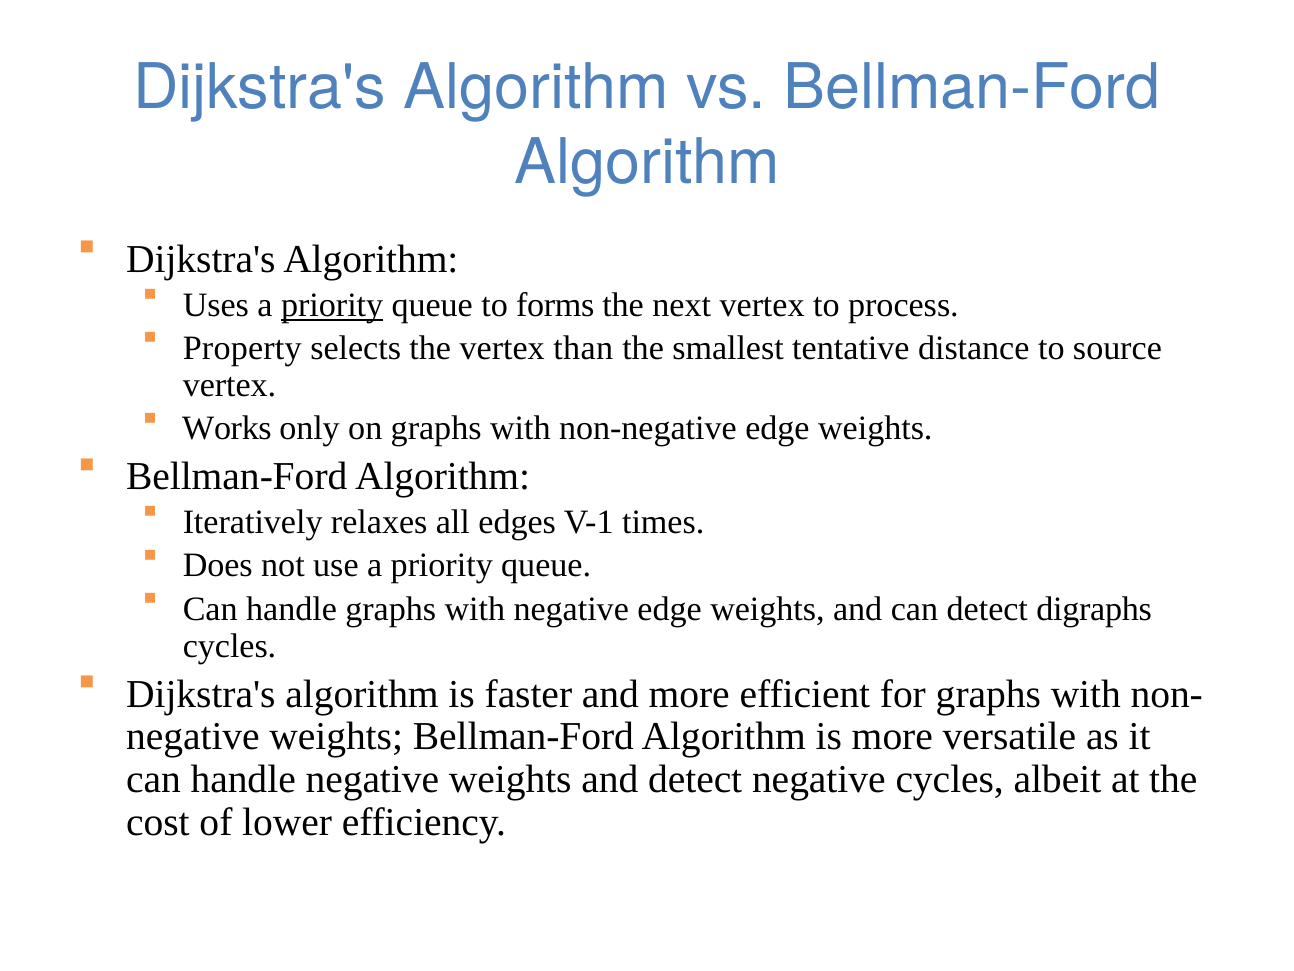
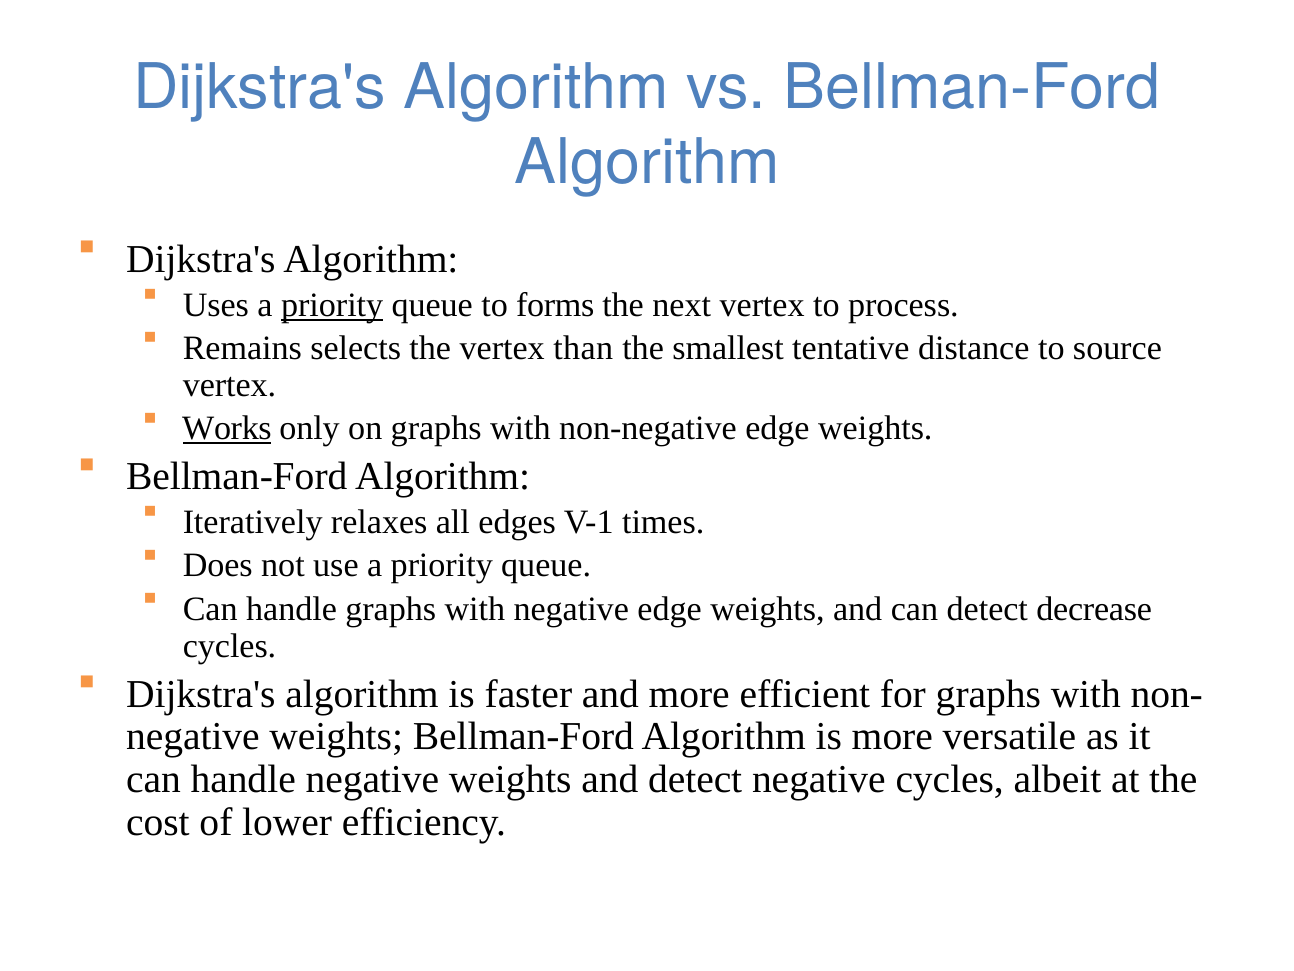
Property: Property -> Remains (242, 348)
Works underline: none -> present (227, 428)
digraphs: digraphs -> decrease (1094, 609)
